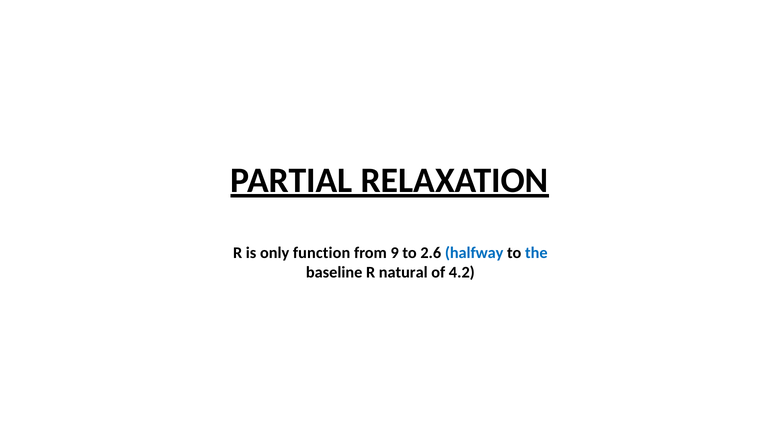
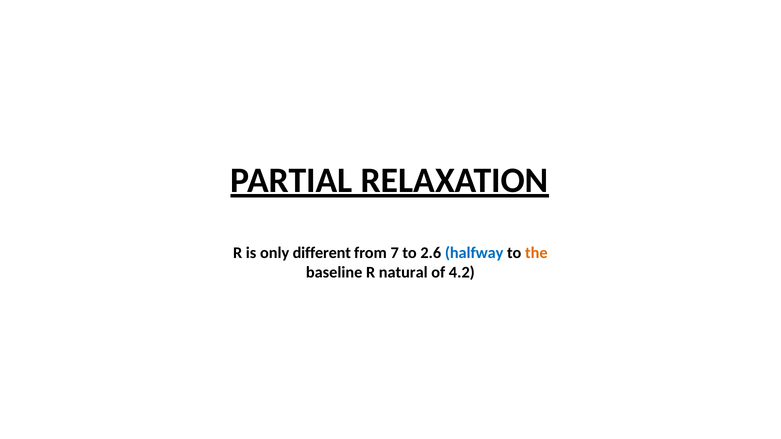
function: function -> different (322, 253)
9: 9 -> 7 (395, 253)
the colour: blue -> orange (536, 253)
